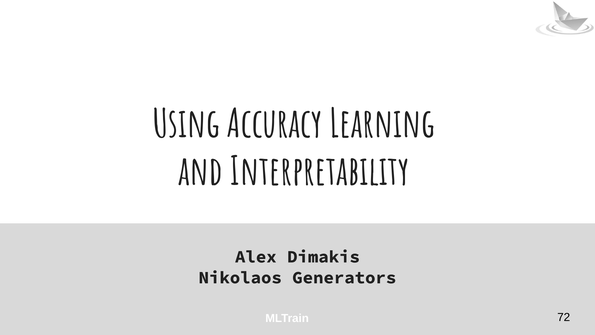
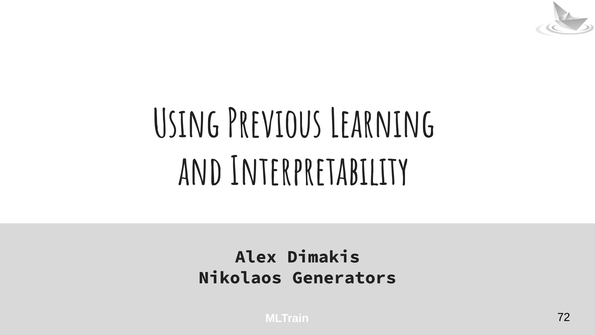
Accuracy: Accuracy -> Previous (275, 124)
